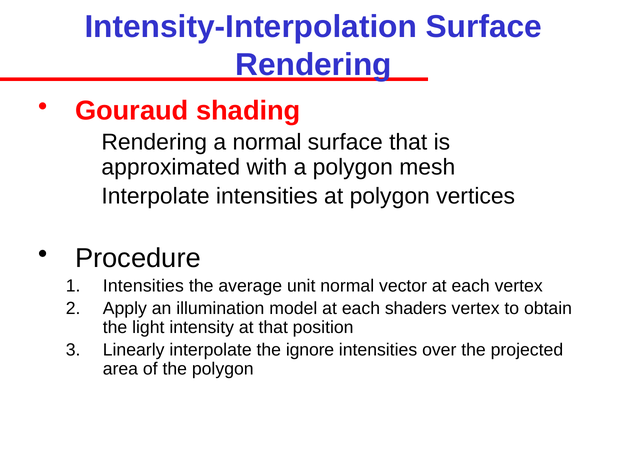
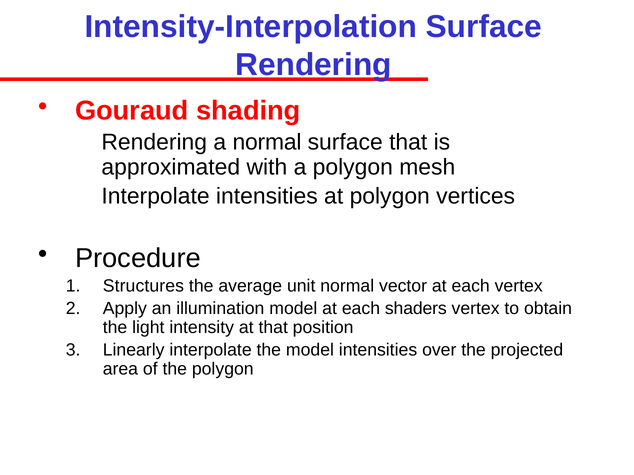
Intensities: Intensities -> Structures (143, 286)
the ignore: ignore -> model (310, 350)
